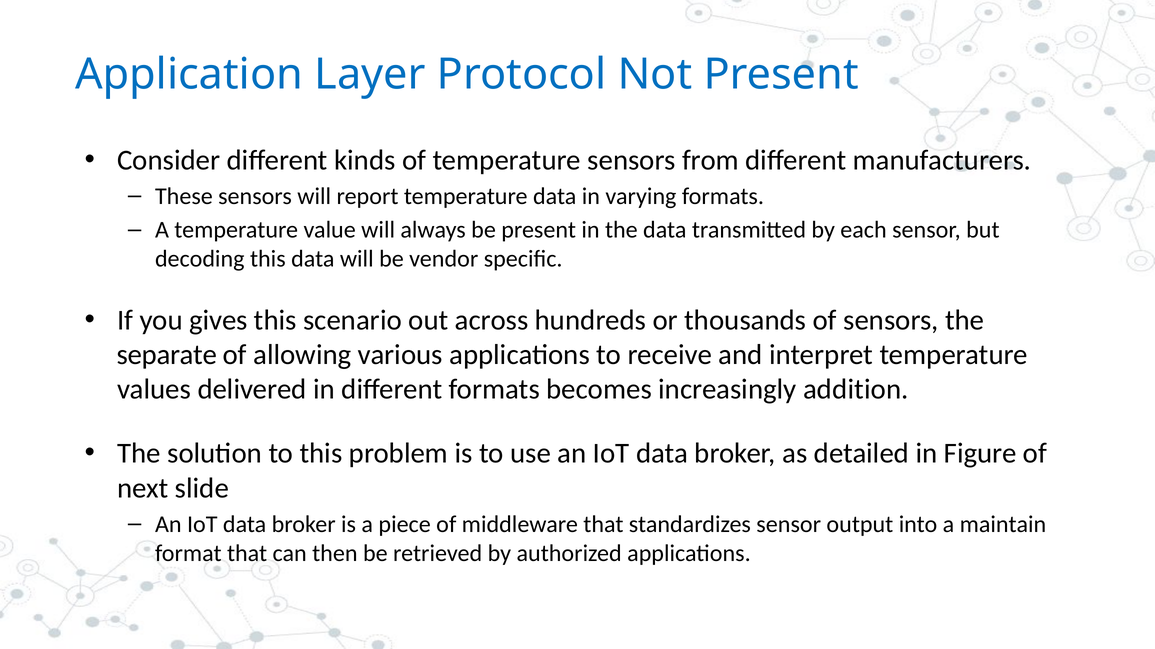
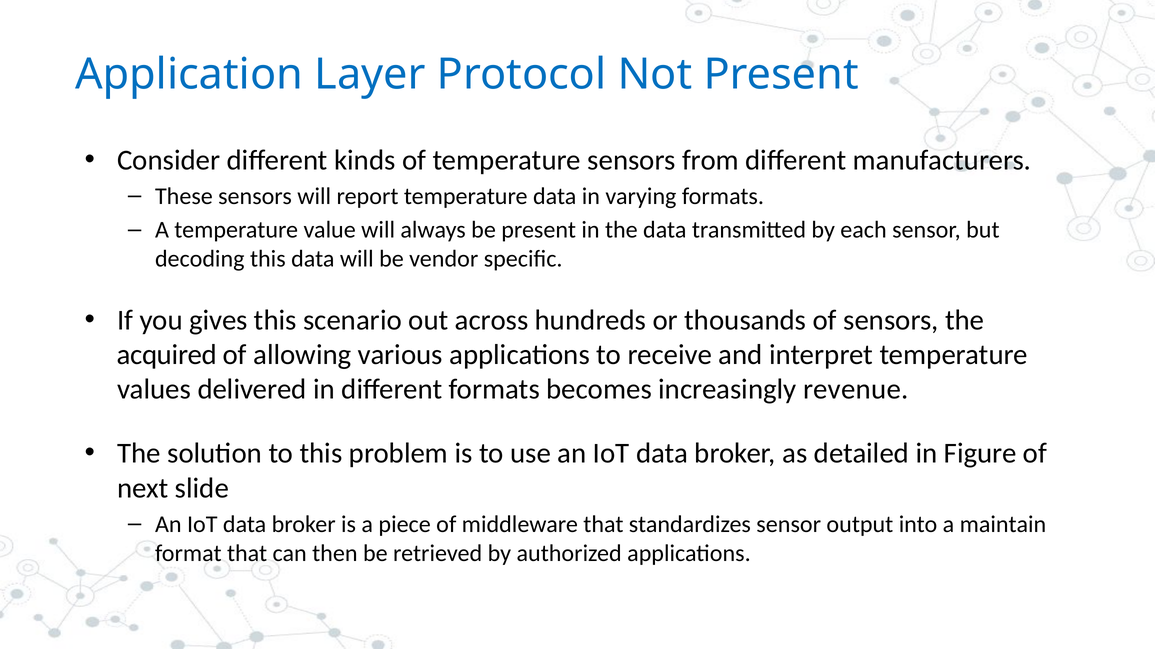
separate: separate -> acquired (167, 355)
addition: addition -> revenue (856, 390)
